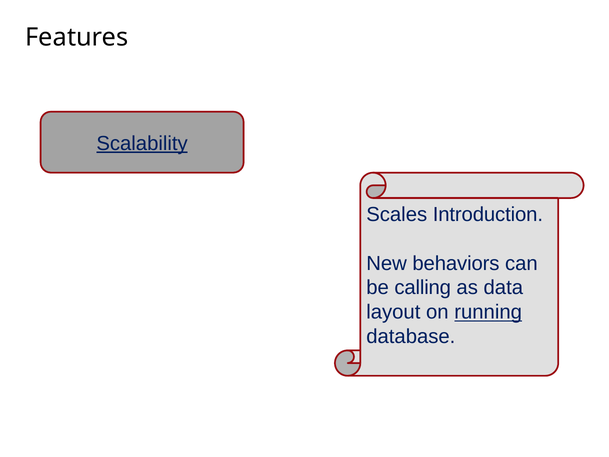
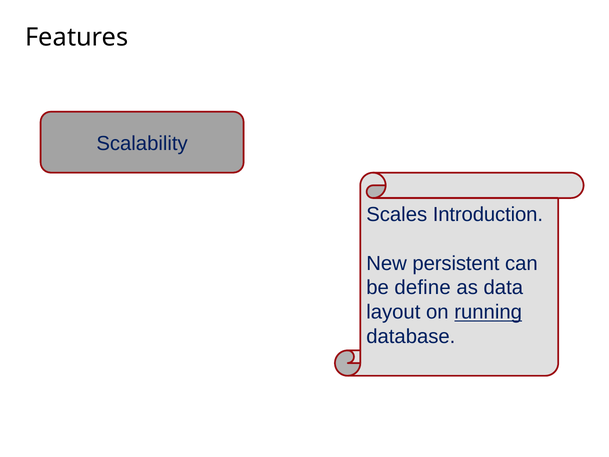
Scalability underline: present -> none (142, 143)
behaviors: behaviors -> persistent (456, 263)
calling: calling -> define (423, 288)
